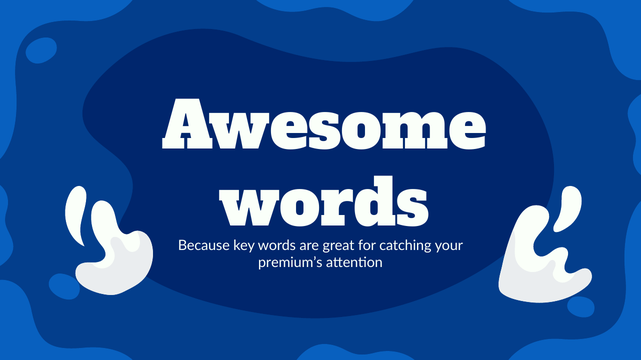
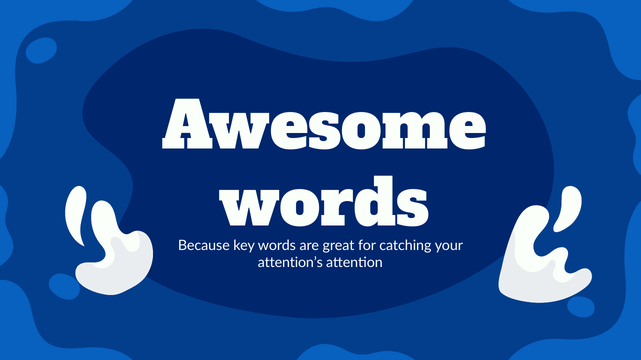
premium’s: premium’s -> attention’s (290, 263)
